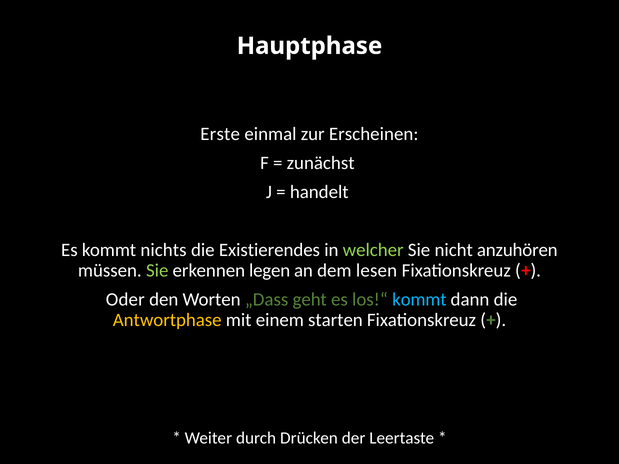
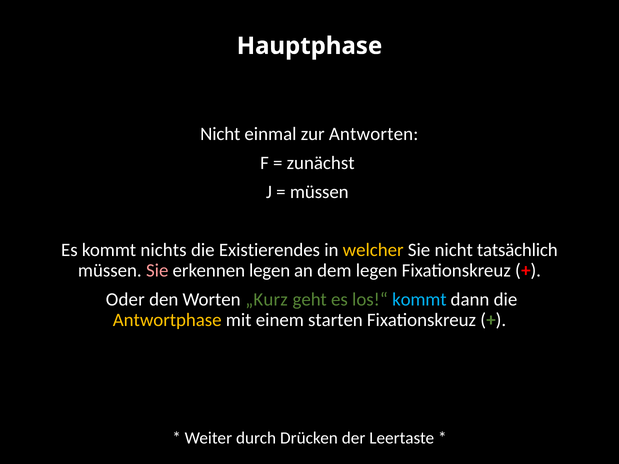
Erste: Erste -> Nicht (220, 134)
Erscheinen: Erscheinen -> Antworten (374, 134)
handelt: handelt -> müssen (319, 192)
welcher colour: light green -> yellow (373, 250)
anzuhören: anzuhören -> tatsächlich (517, 250)
Sie colour: light green -> pink (157, 271)
dem lesen: lesen -> legen (377, 271)
„Dass: „Dass -> „Kurz (267, 300)
